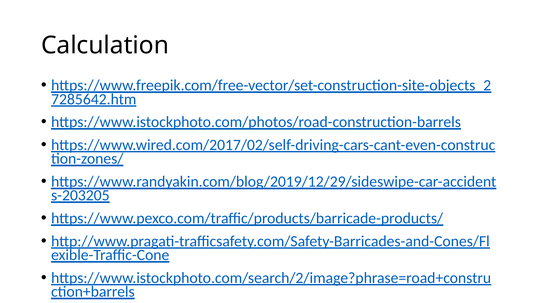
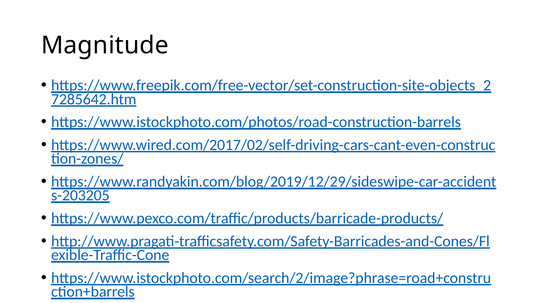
Calculation: Calculation -> Magnitude (105, 45)
